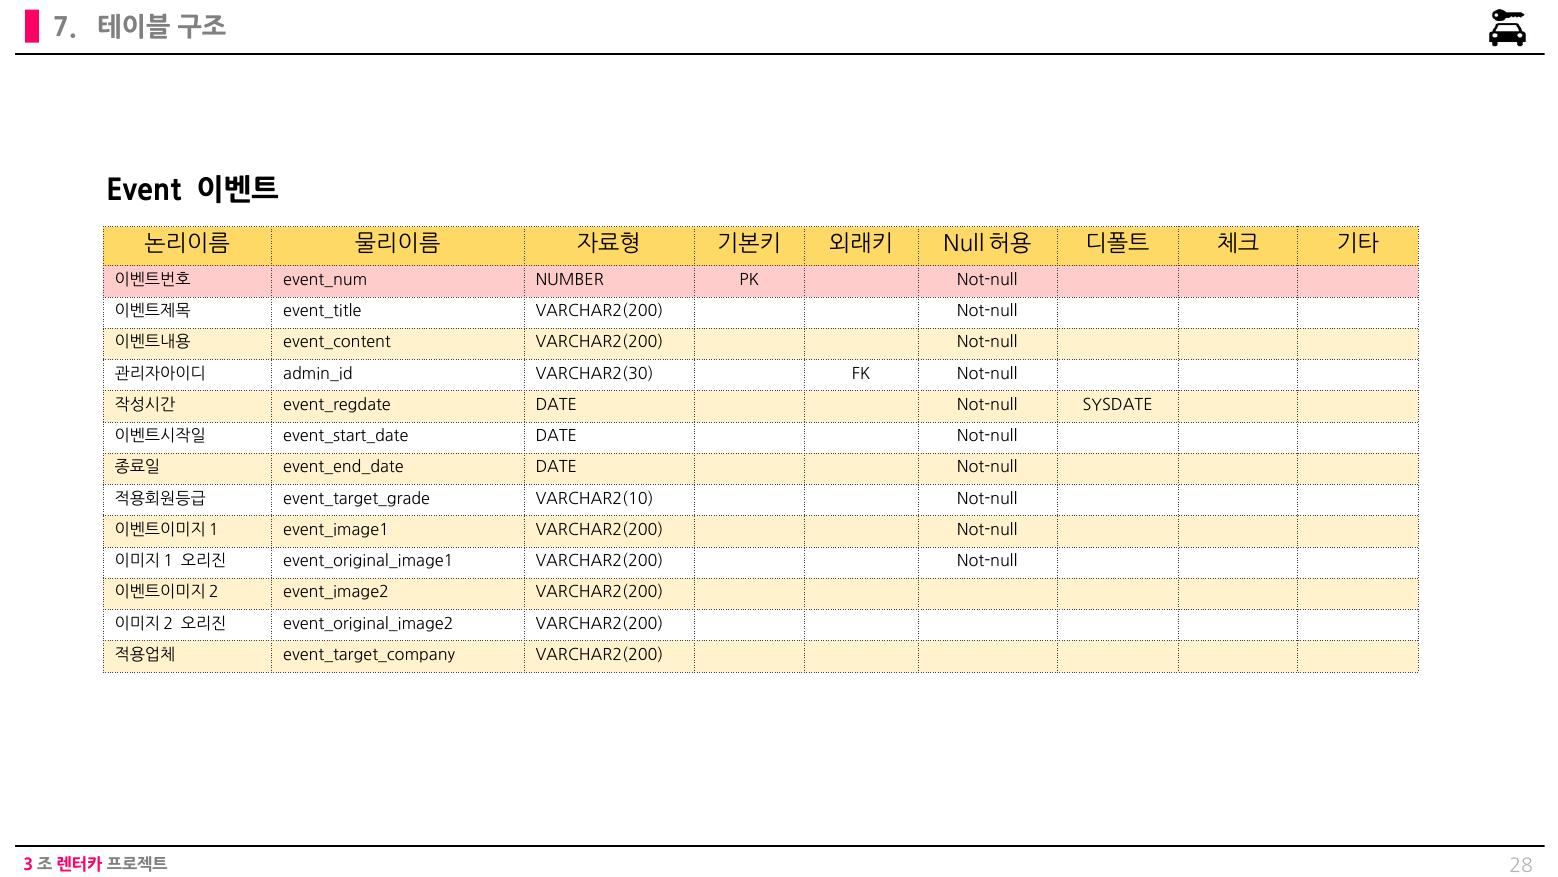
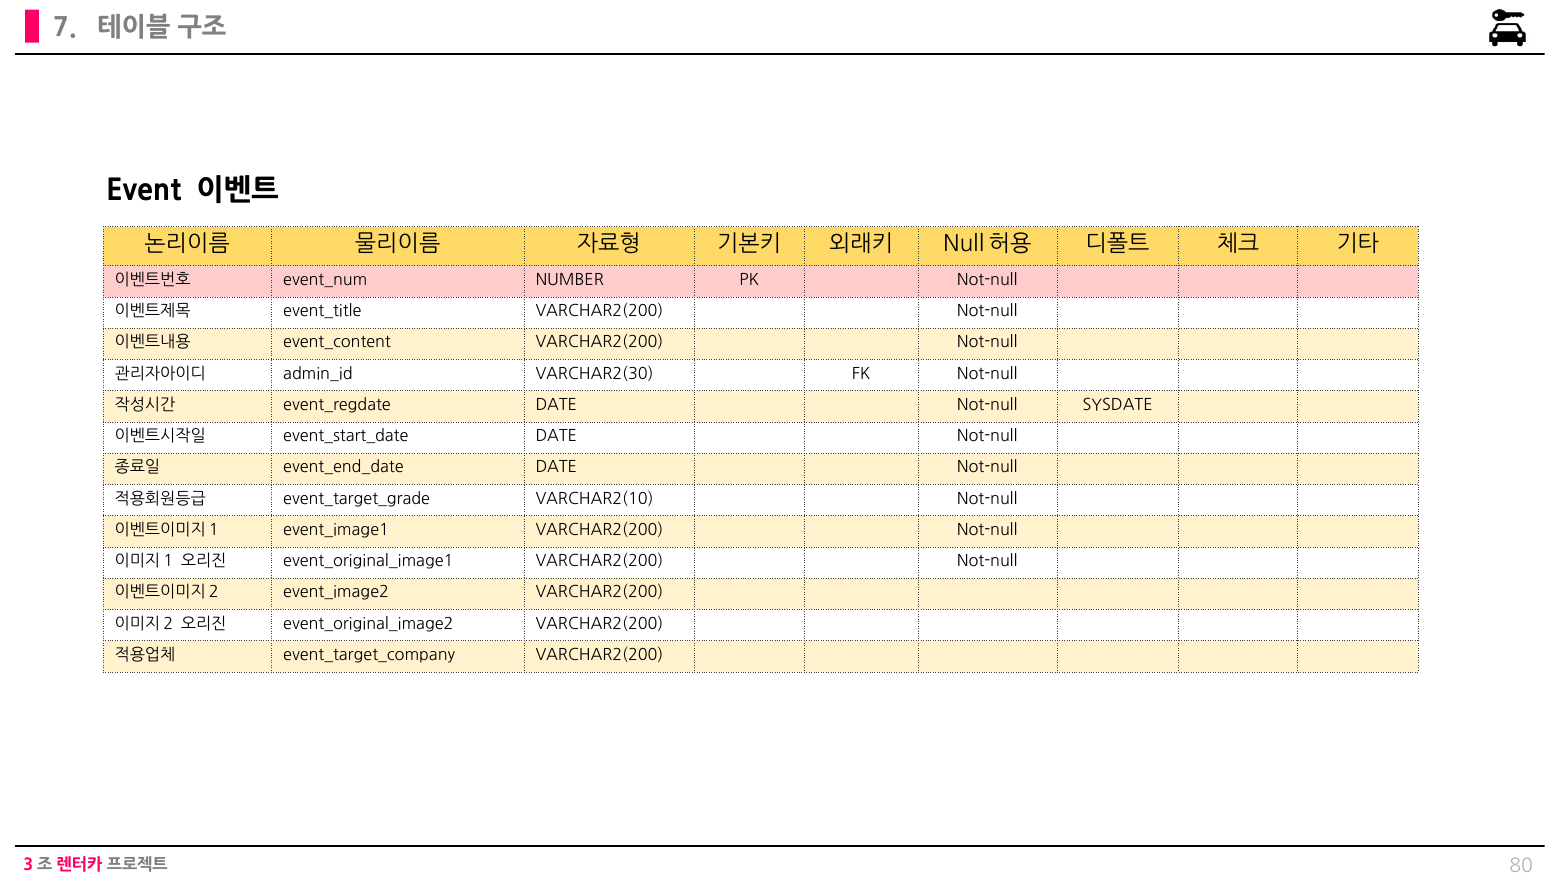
28: 28 -> 80 (1521, 866)
